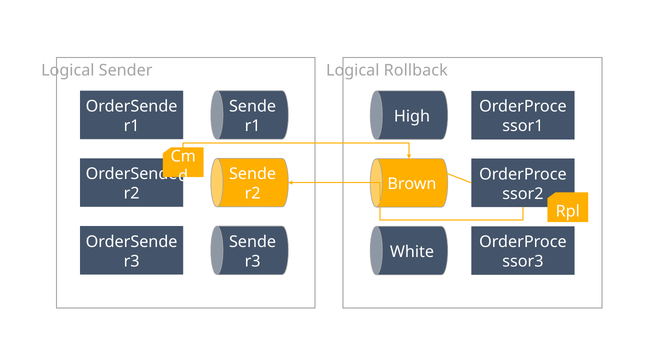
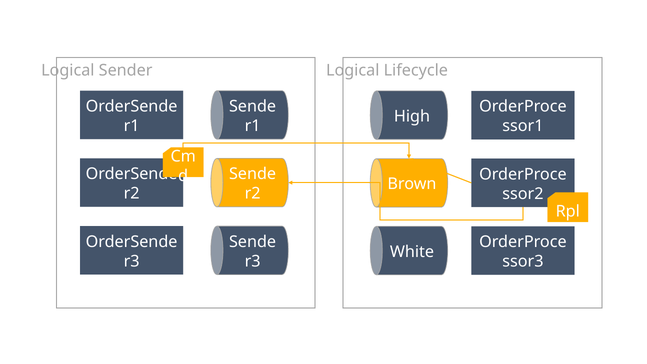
Rollback: Rollback -> Lifecycle (416, 71)
